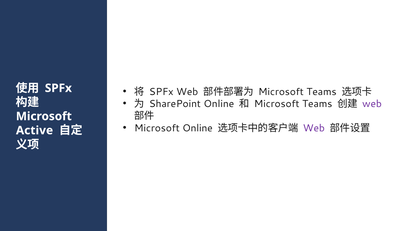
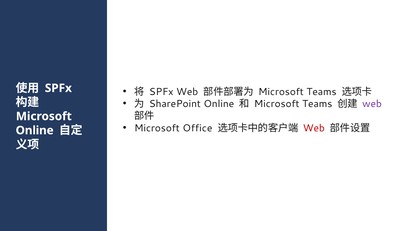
Microsoft Online: Online -> Office (197, 128)
Web colour: purple -> red (314, 128)
Active: Active -> Online (35, 131)
